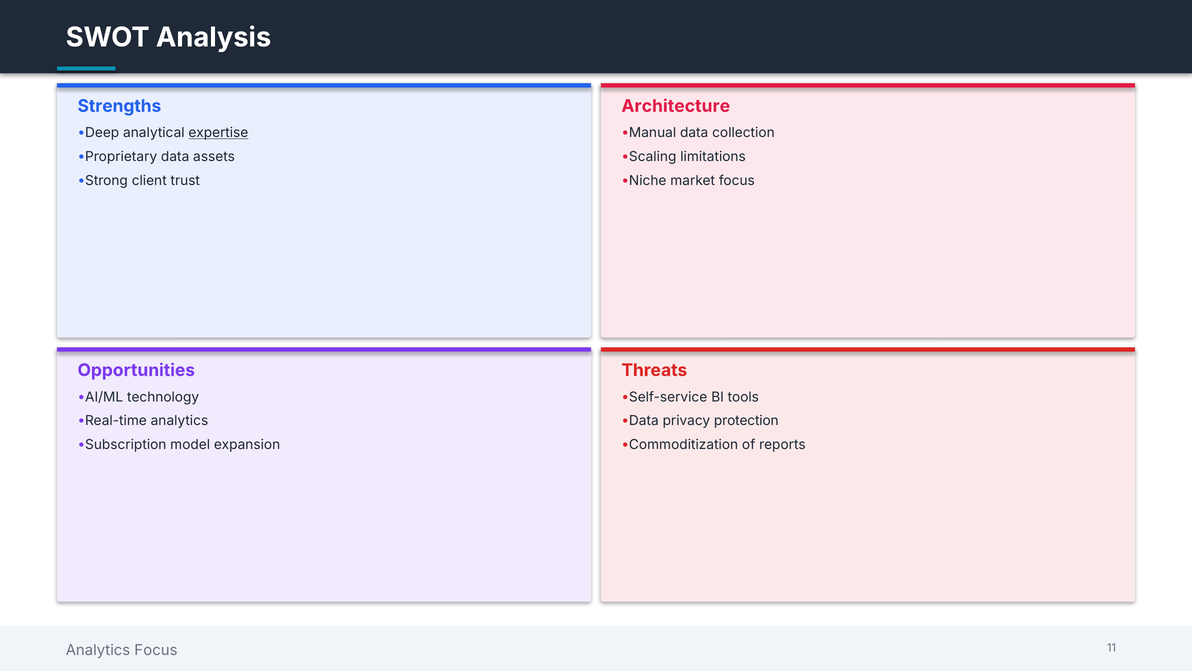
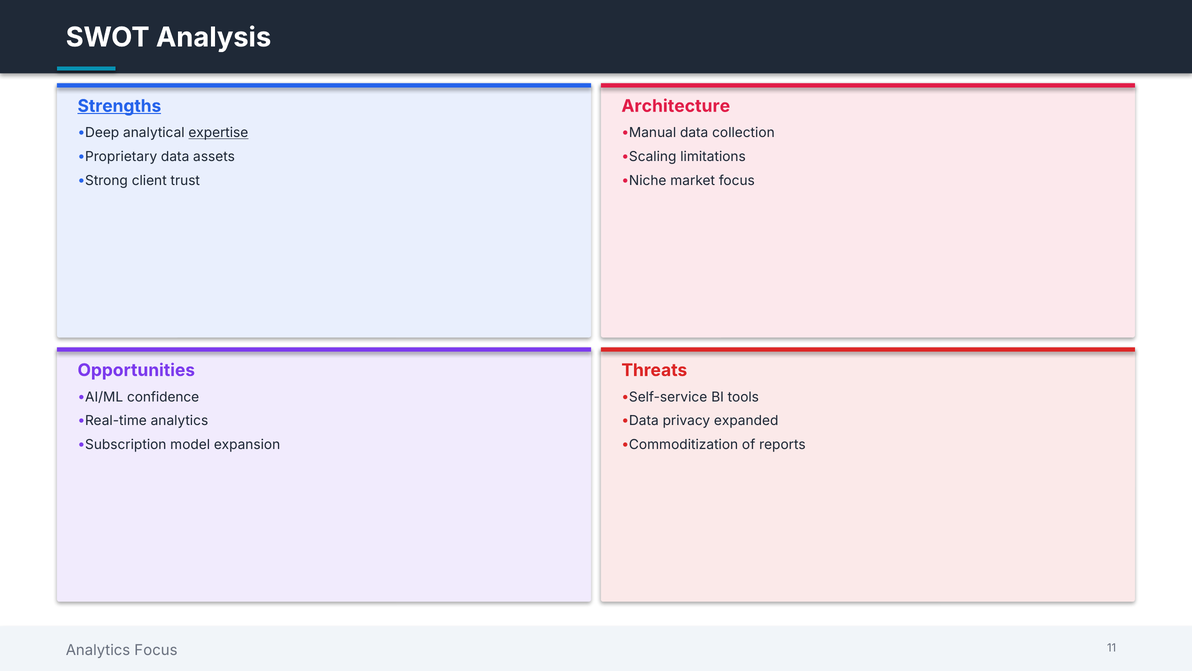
Strengths underline: none -> present (119, 106)
technology: technology -> confidence (163, 397)
protection: protection -> expanded (746, 421)
